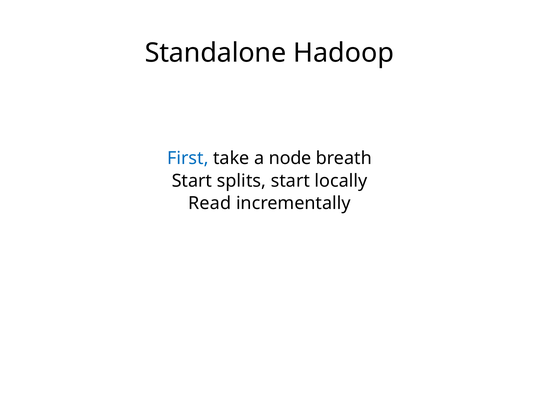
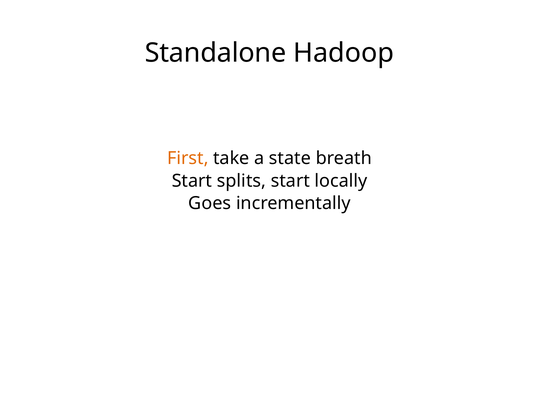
First colour: blue -> orange (188, 158)
node: node -> state (290, 158)
Read: Read -> Goes (210, 203)
